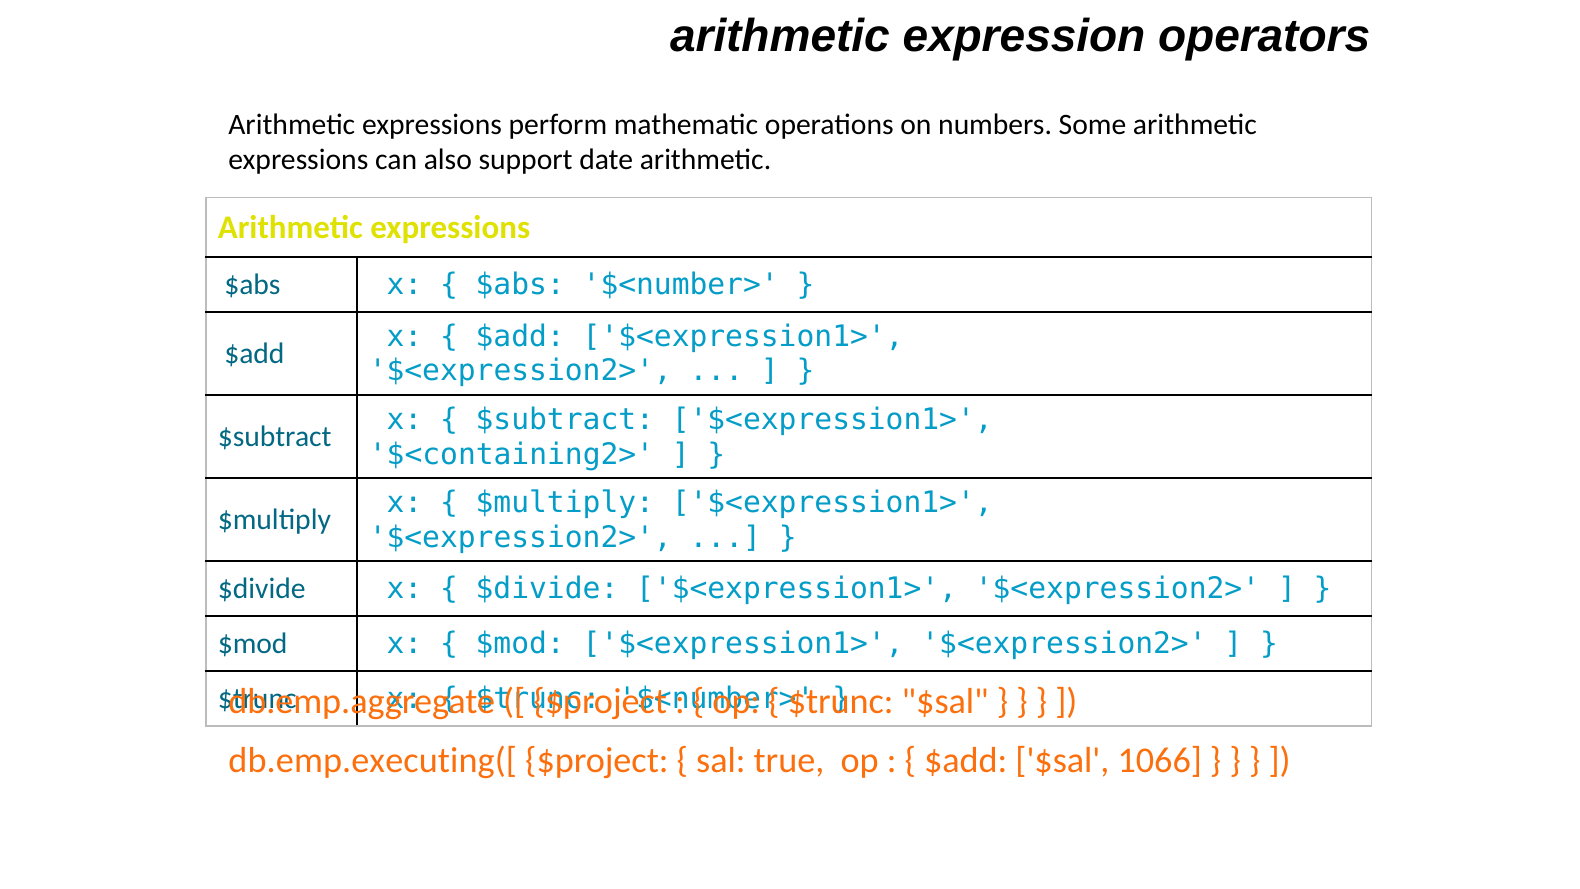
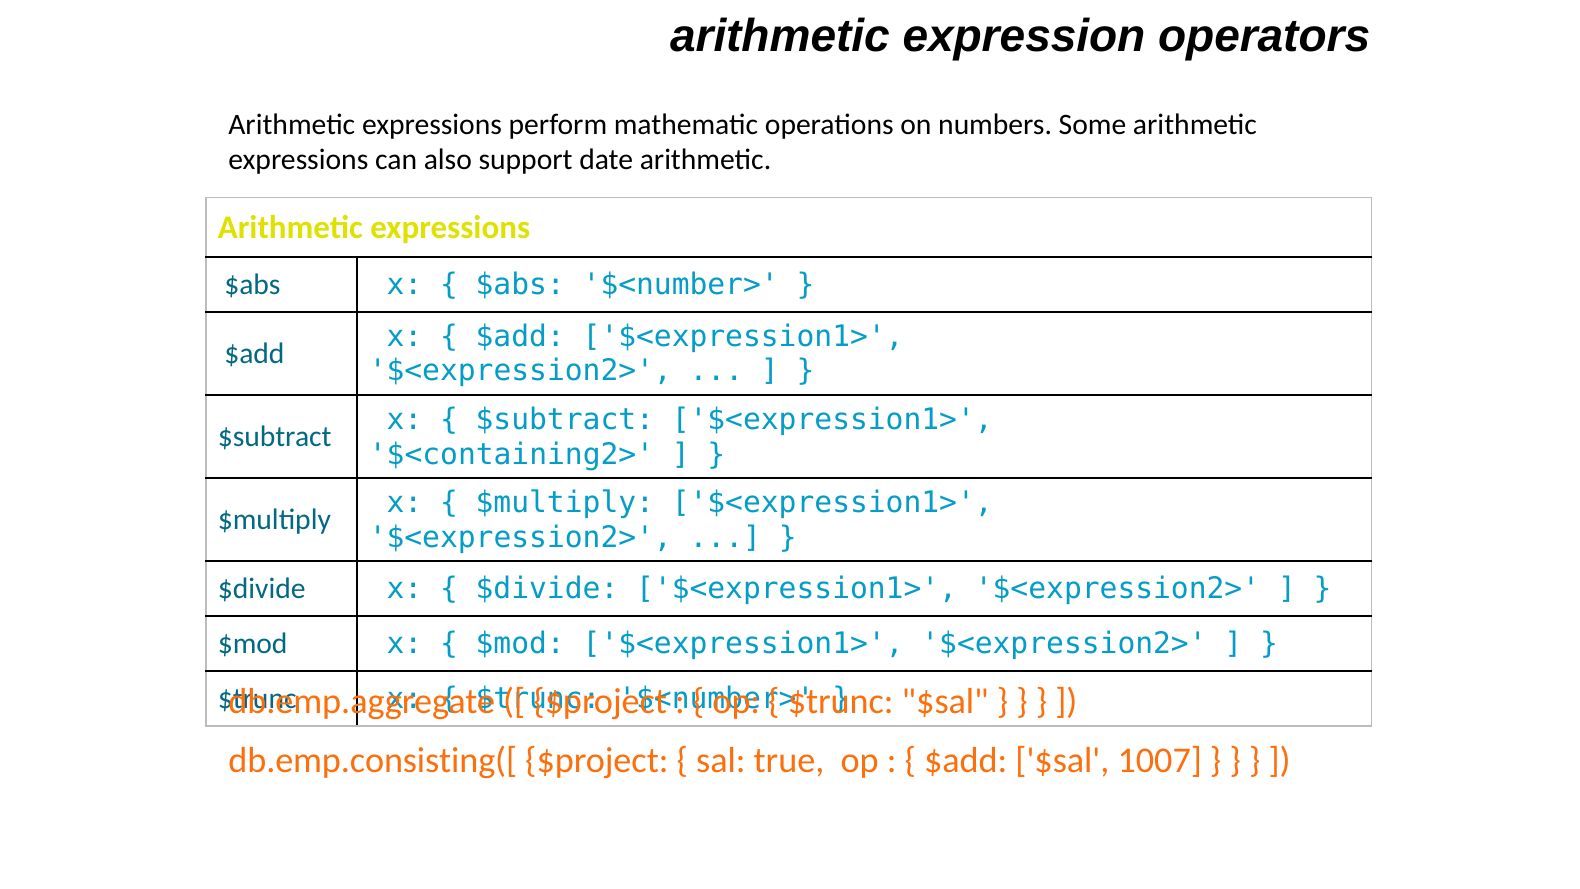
db.emp.executing([: db.emp.executing([ -> db.emp.consisting([ (373, 761)
1066: 1066 -> 1007 (1160, 761)
